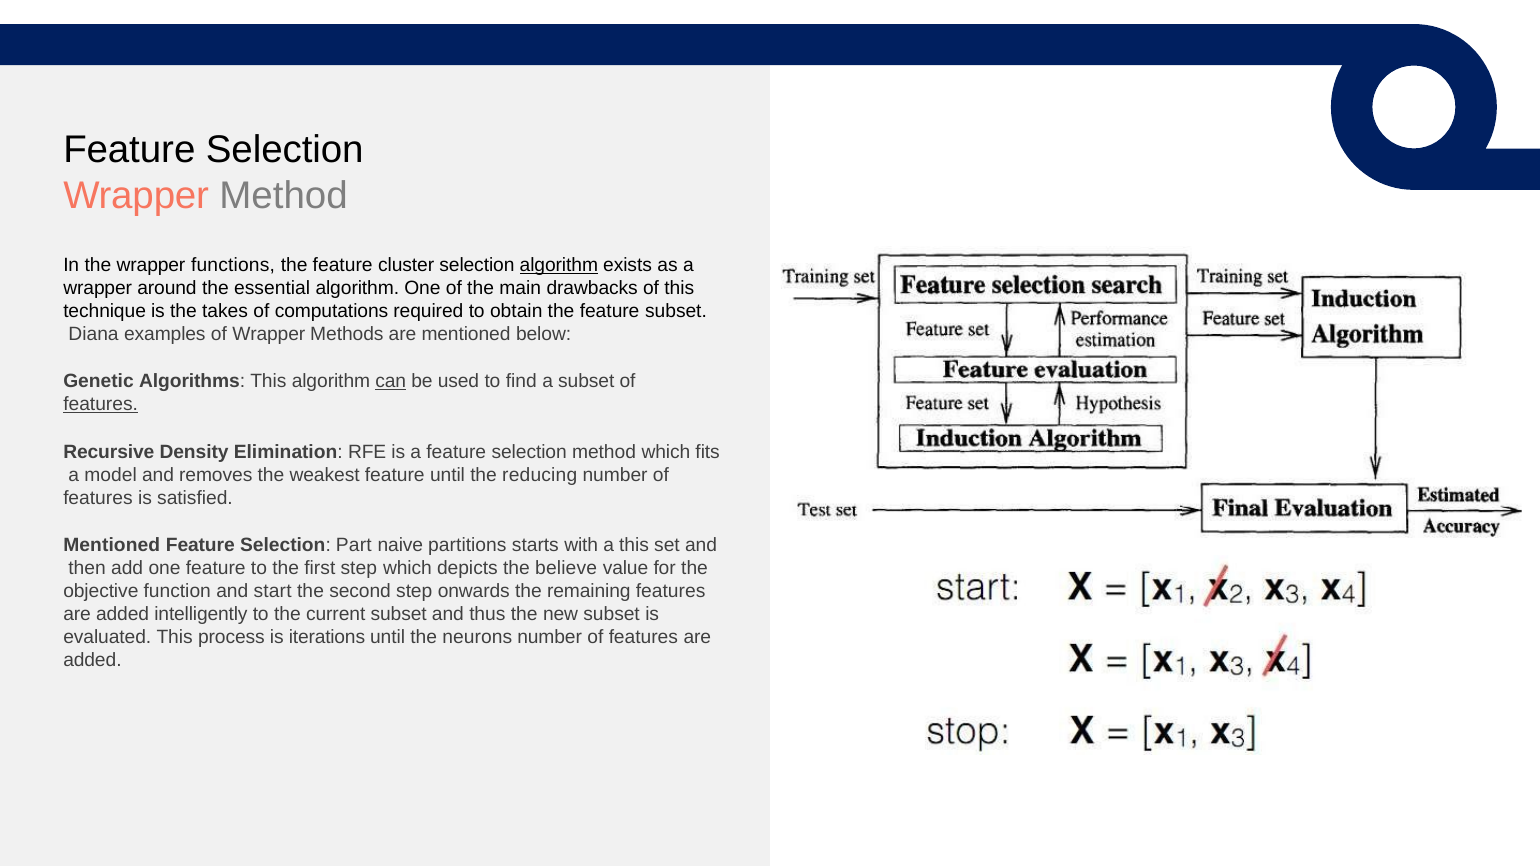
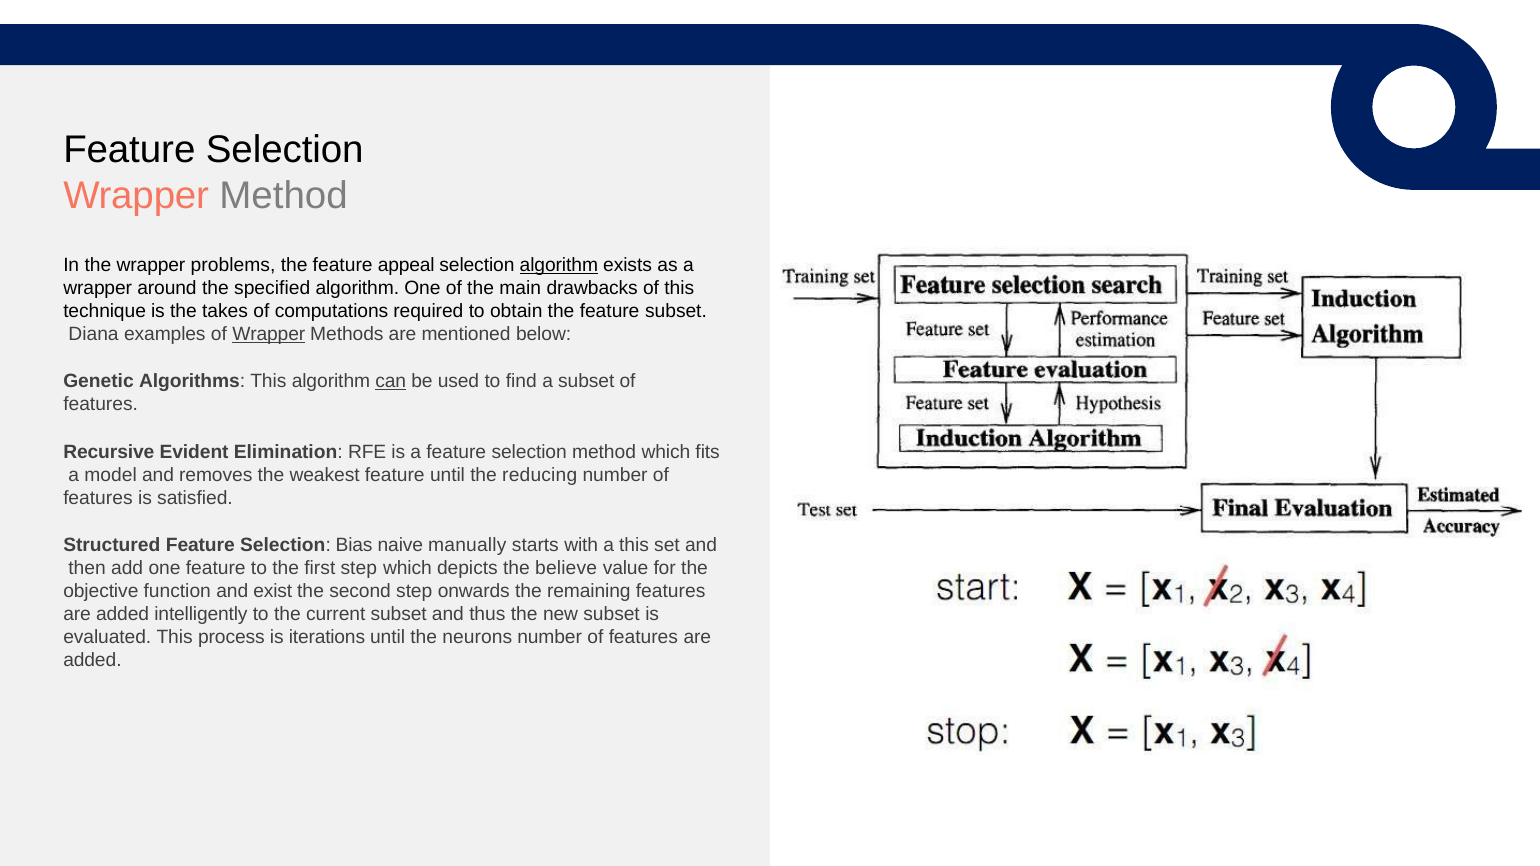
functions: functions -> problems (233, 265)
cluster: cluster -> appeal (406, 265)
essential: essential -> specified (272, 288)
Wrapper underline: none -> present (269, 334)
features underline: present -> none (101, 405)
Density: Density -> Evident (194, 452)
Mentioned: Mentioned -> Structured (112, 545)
Part: Part -> Bias (354, 545)
partitions: partitions -> manually (467, 545)
start: start -> exist (273, 591)
